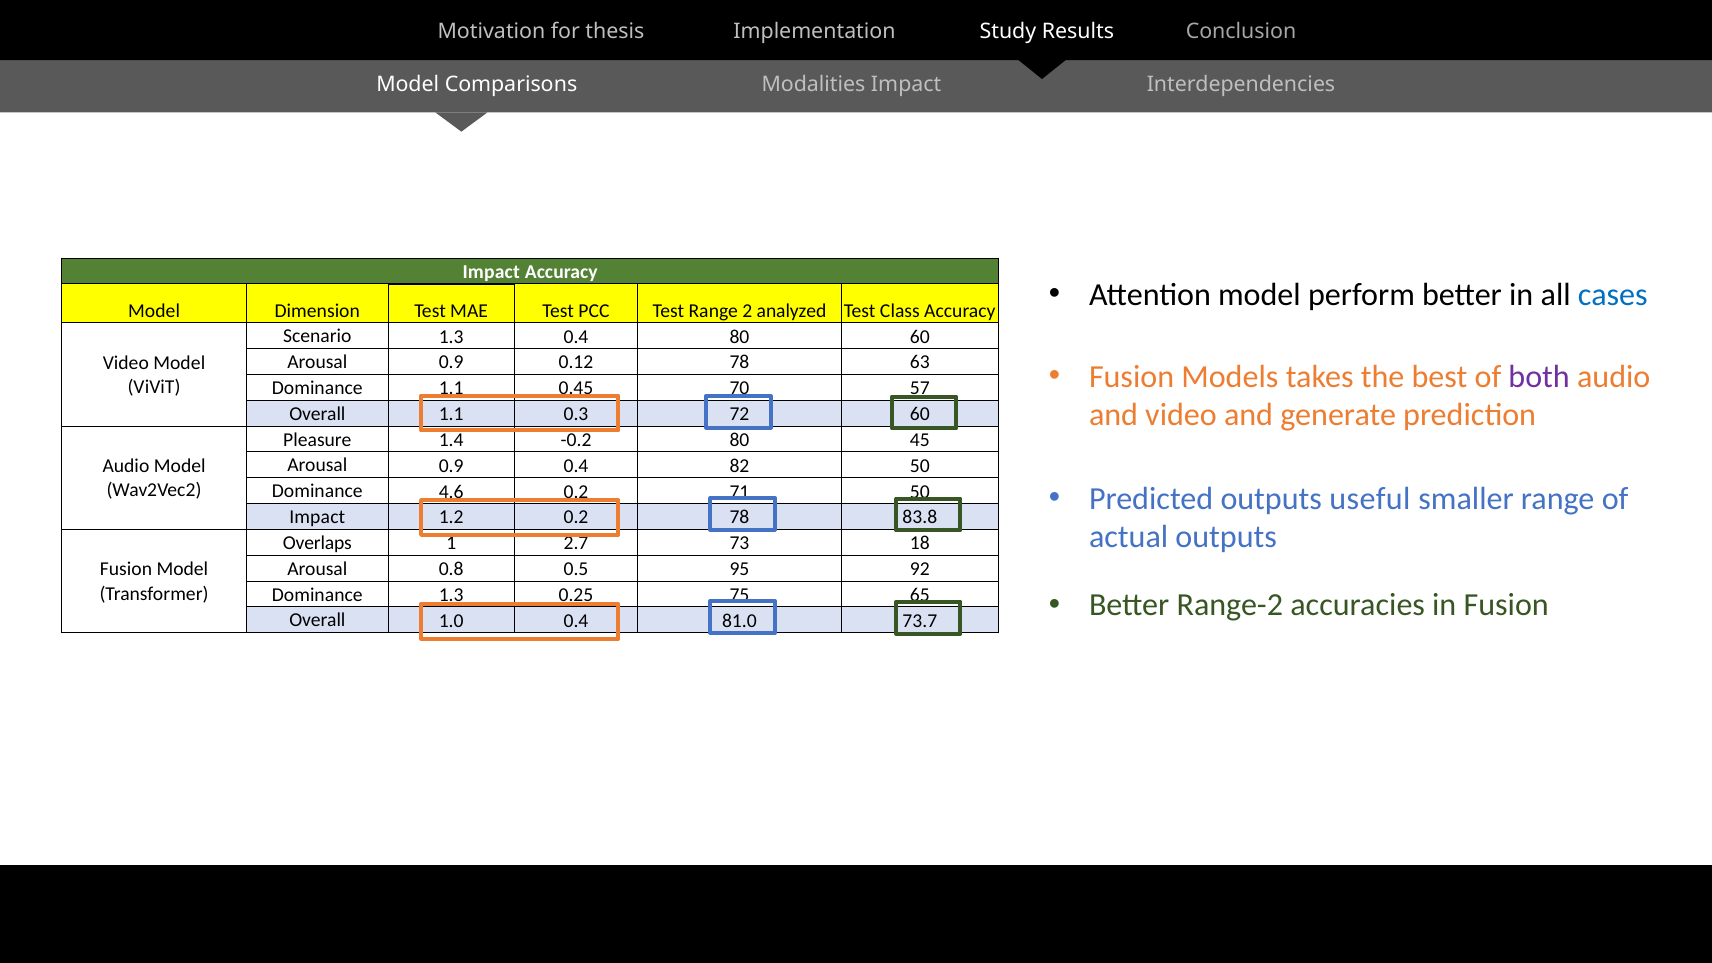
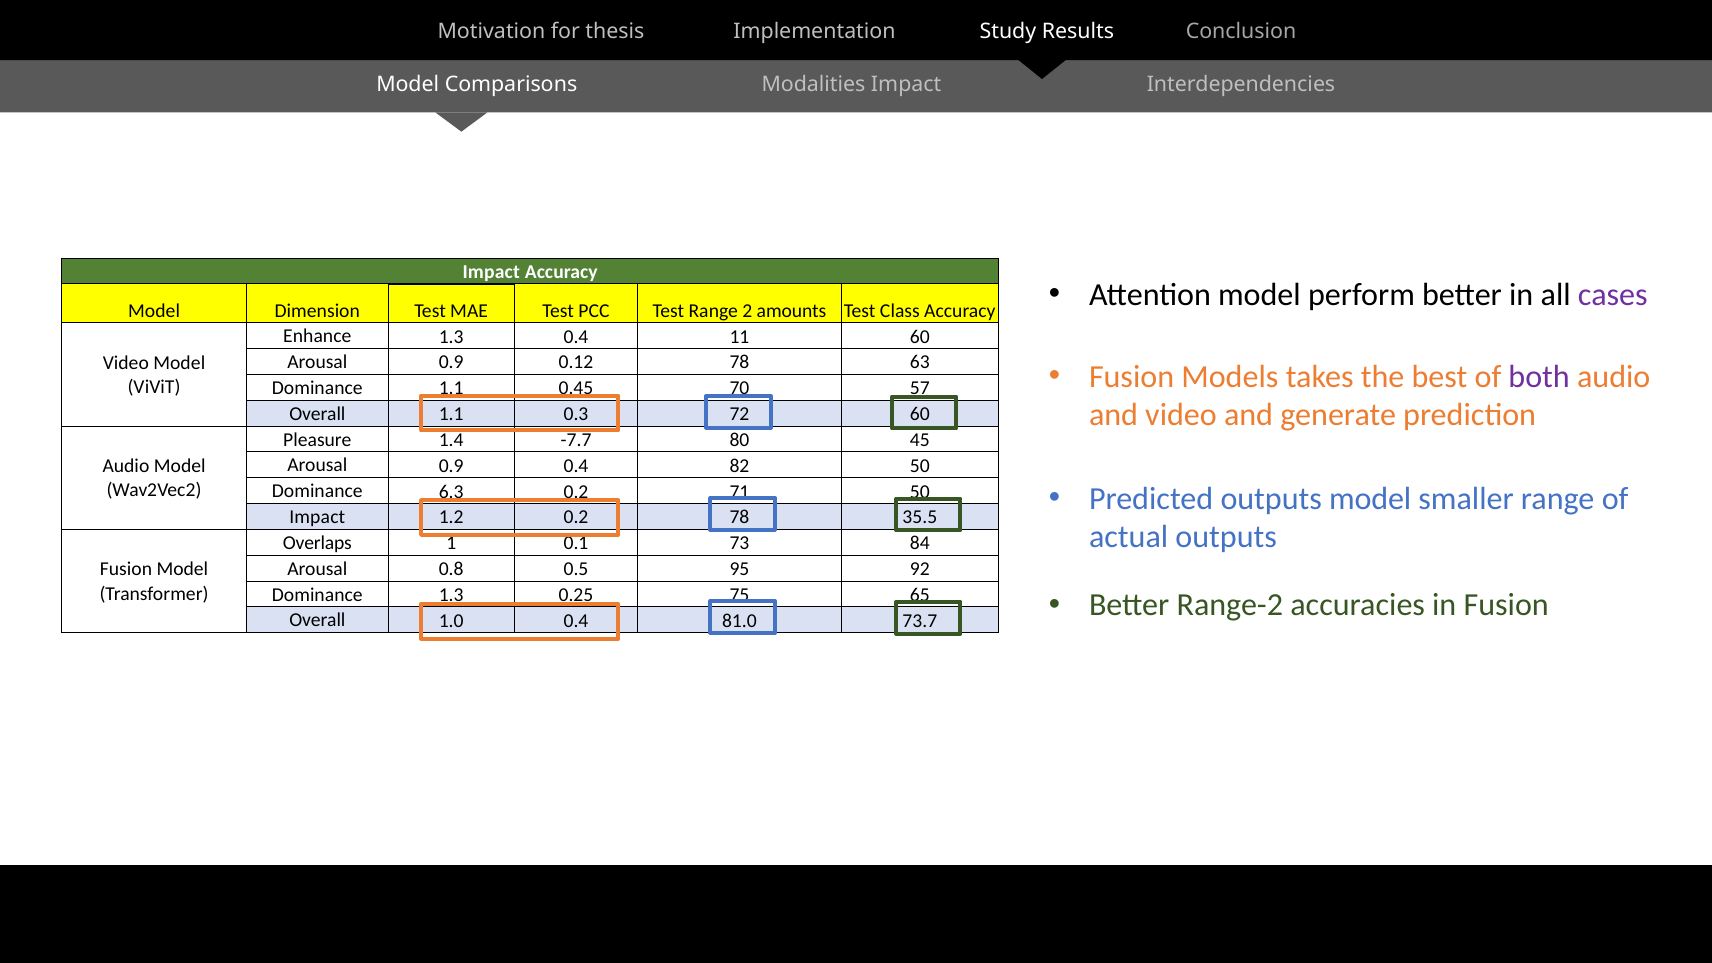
cases colour: blue -> purple (1613, 295)
analyzed: analyzed -> amounts (792, 311)
Scenario: Scenario -> Enhance (317, 336)
0.4 80: 80 -> 11 (739, 337)
-0.2: -0.2 -> -7.7 (576, 440)
outputs useful: useful -> model (1370, 499)
4.6: 4.6 -> 6.3 (451, 492)
83.8: 83.8 -> 35.5 (920, 517)
2.7: 2.7 -> 0.1 (576, 543)
18: 18 -> 84 (920, 543)
